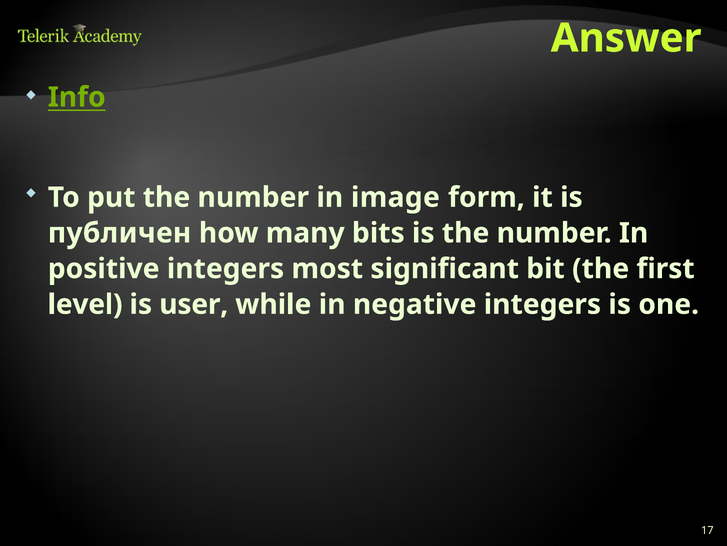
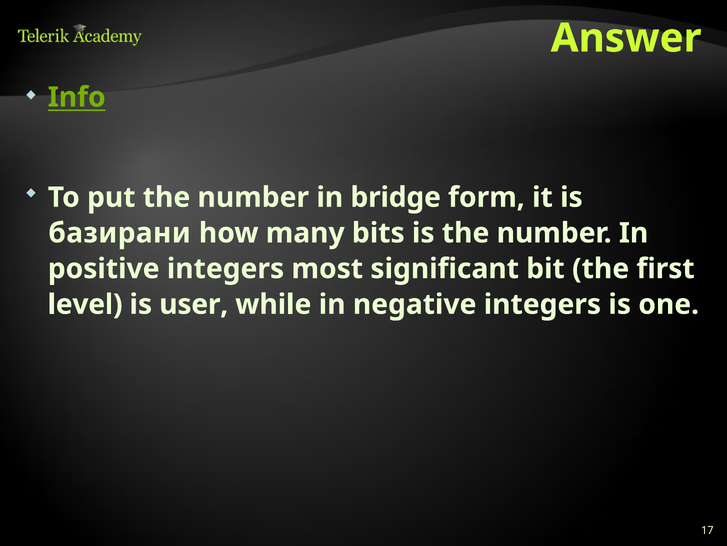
image: image -> bridge (396, 197)
публичен: публичен -> базирани (120, 233)
